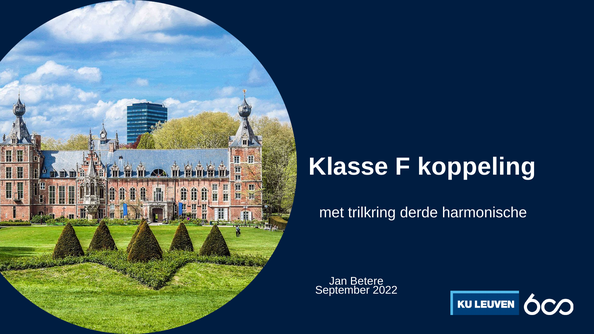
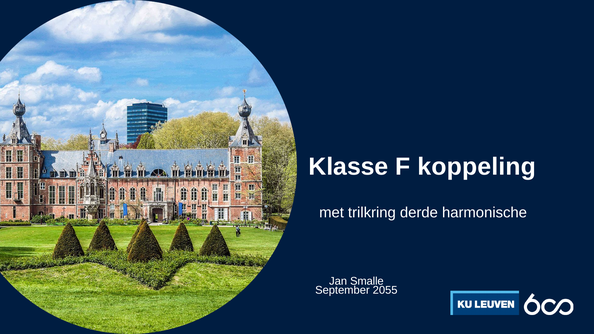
Betere: Betere -> Smalle (367, 281)
2022: 2022 -> 2055 (385, 290)
